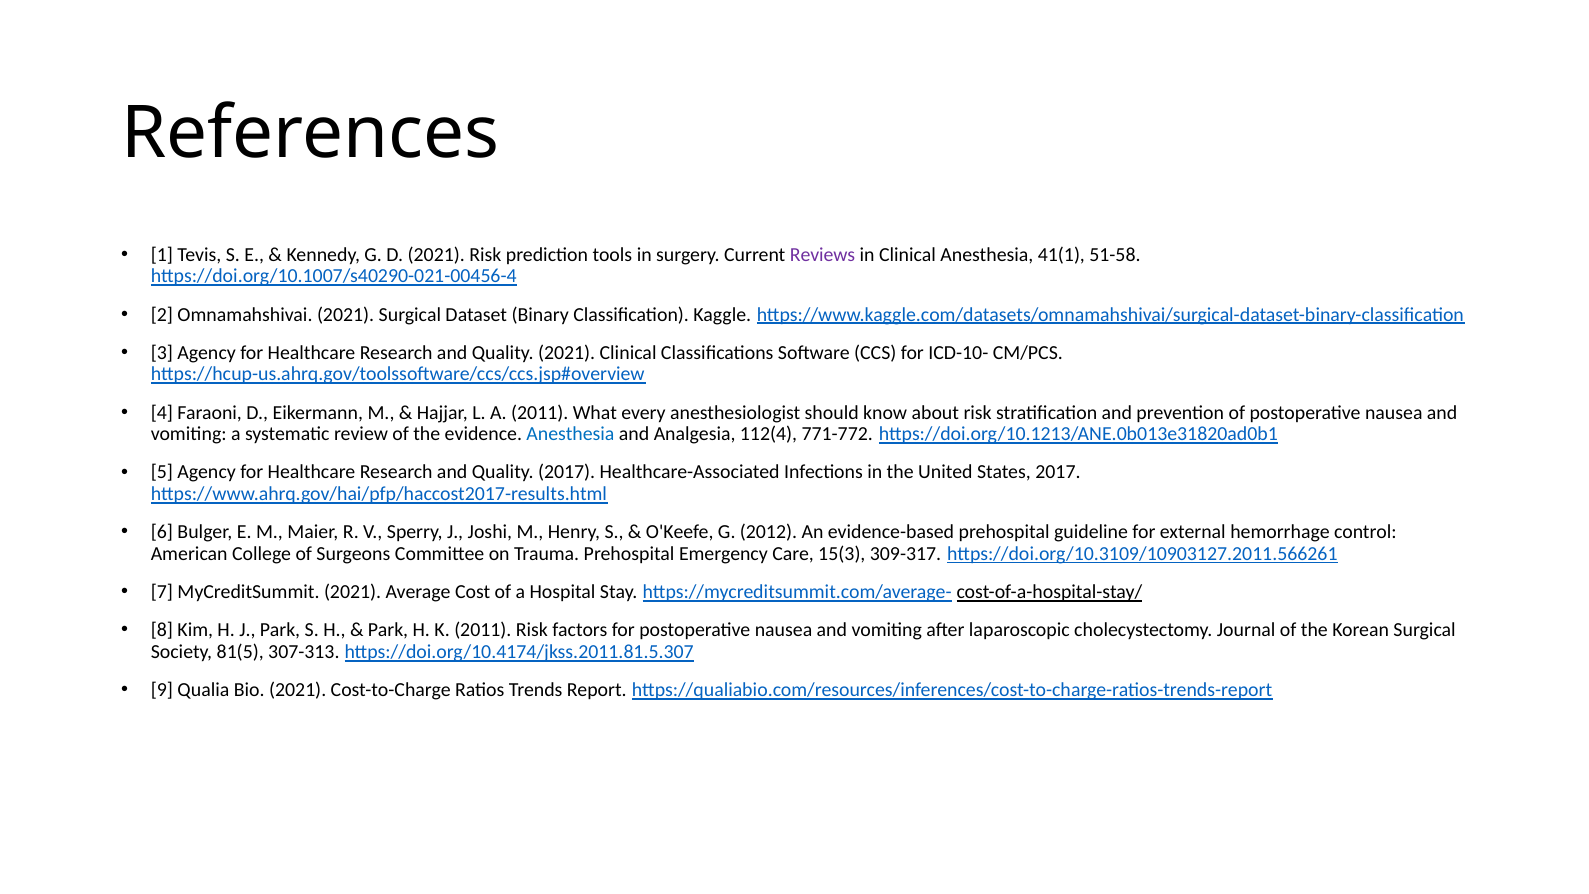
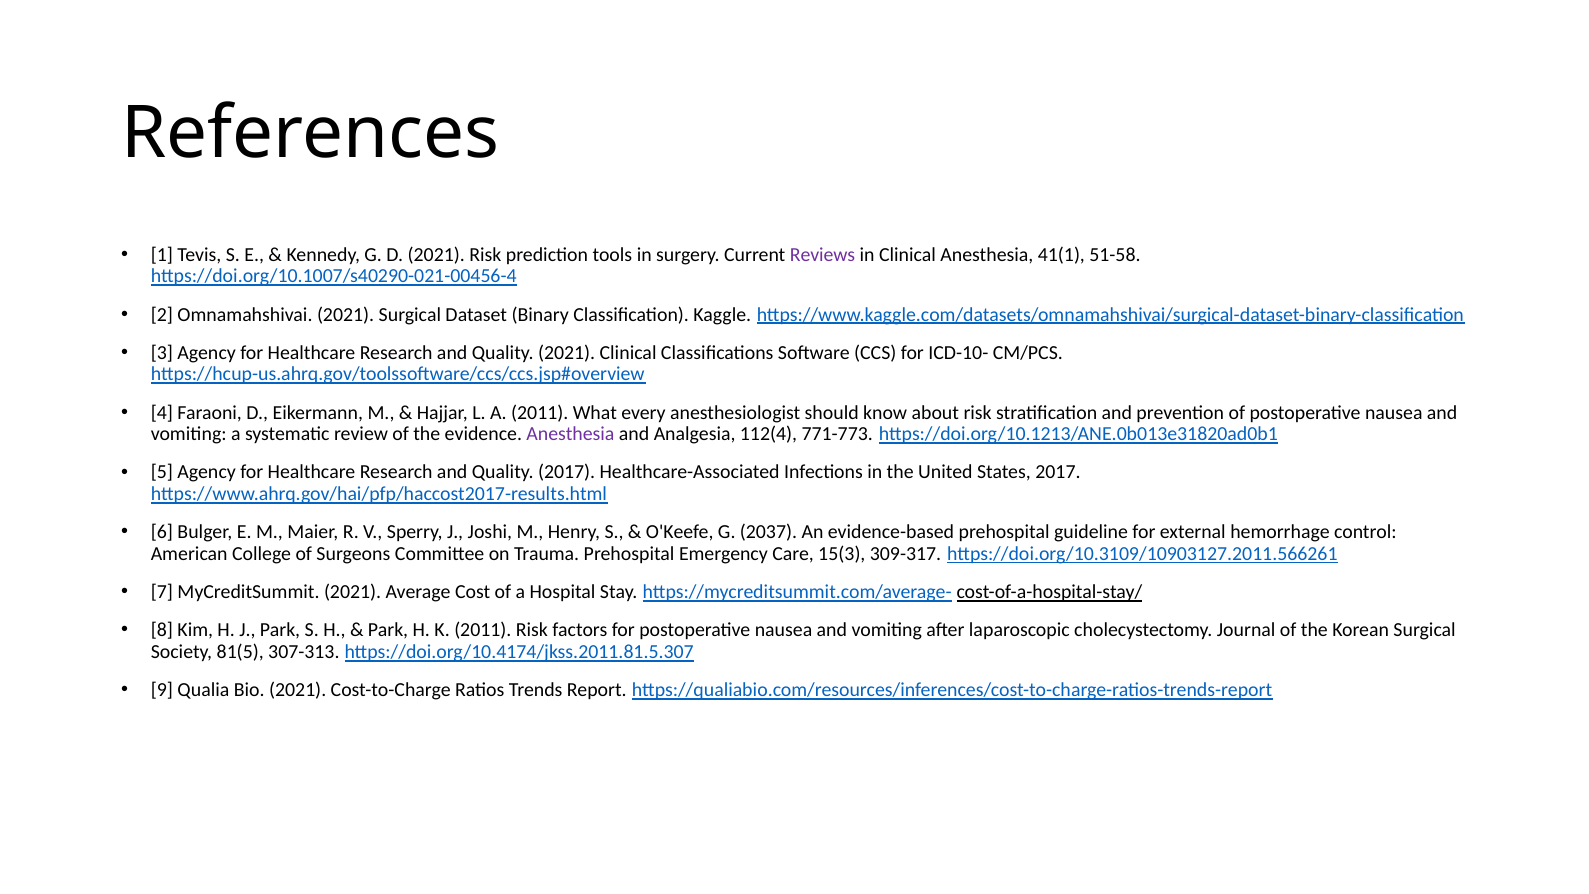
Anesthesia colour: blue -> purple (570, 434)
771-772: 771-772 -> 771-773 (837, 434)
2012: 2012 -> 2037 (768, 532)
